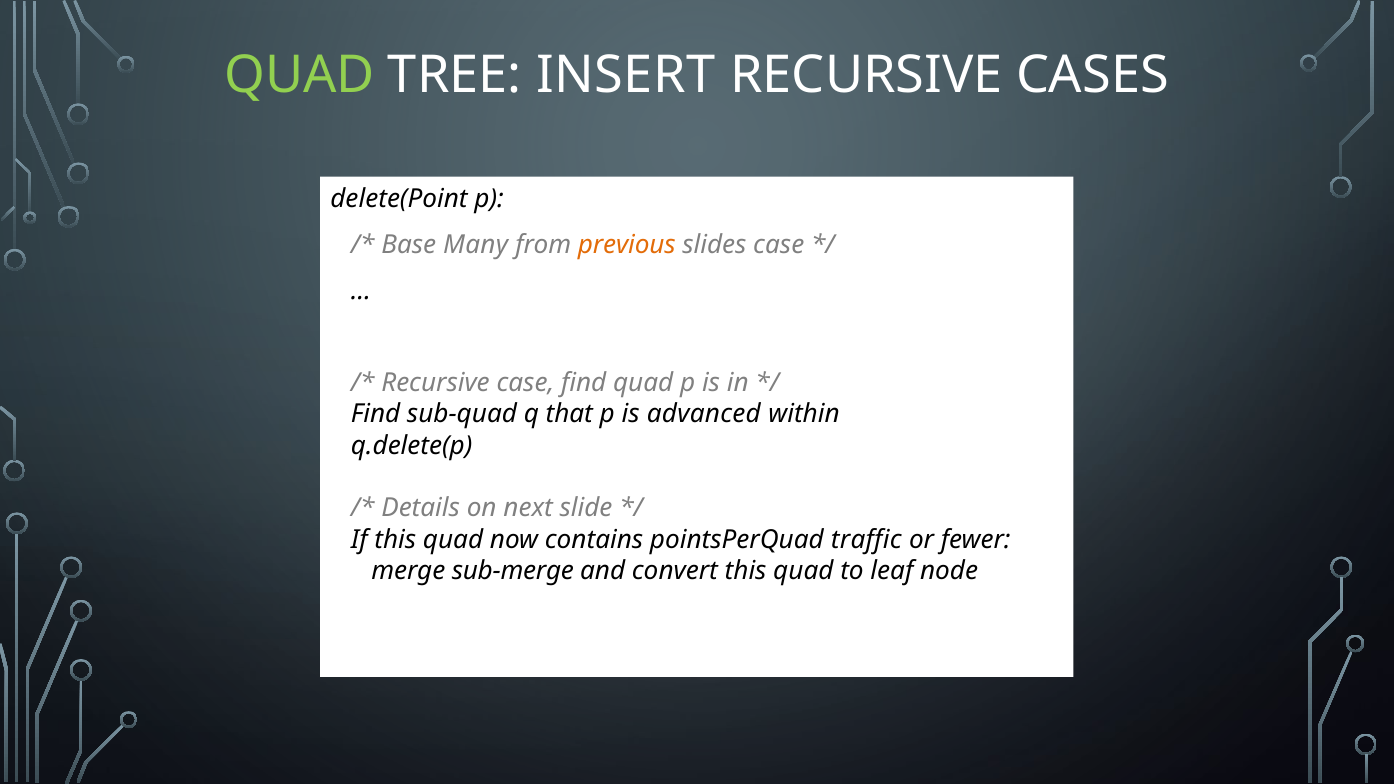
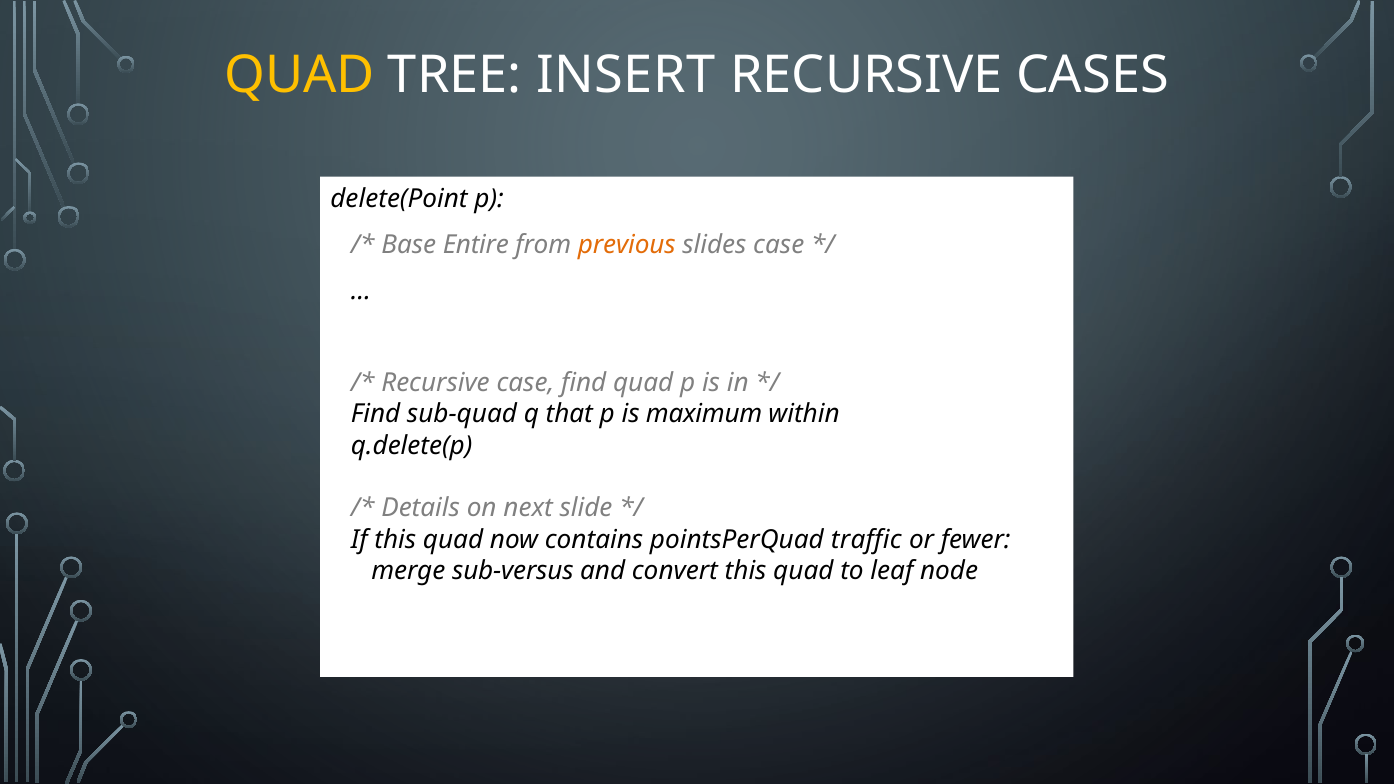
QUAD colour: light green -> yellow (299, 75)
Many: Many -> Entire (476, 245)
advanced: advanced -> maximum (704, 414)
sub-merge: sub-merge -> sub-versus (513, 571)
